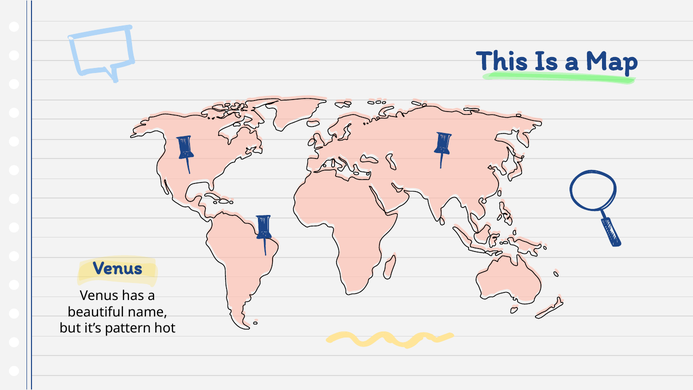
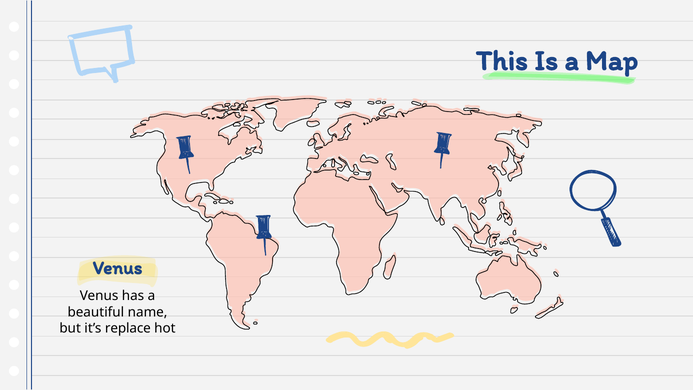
pattern: pattern -> replace (128, 328)
